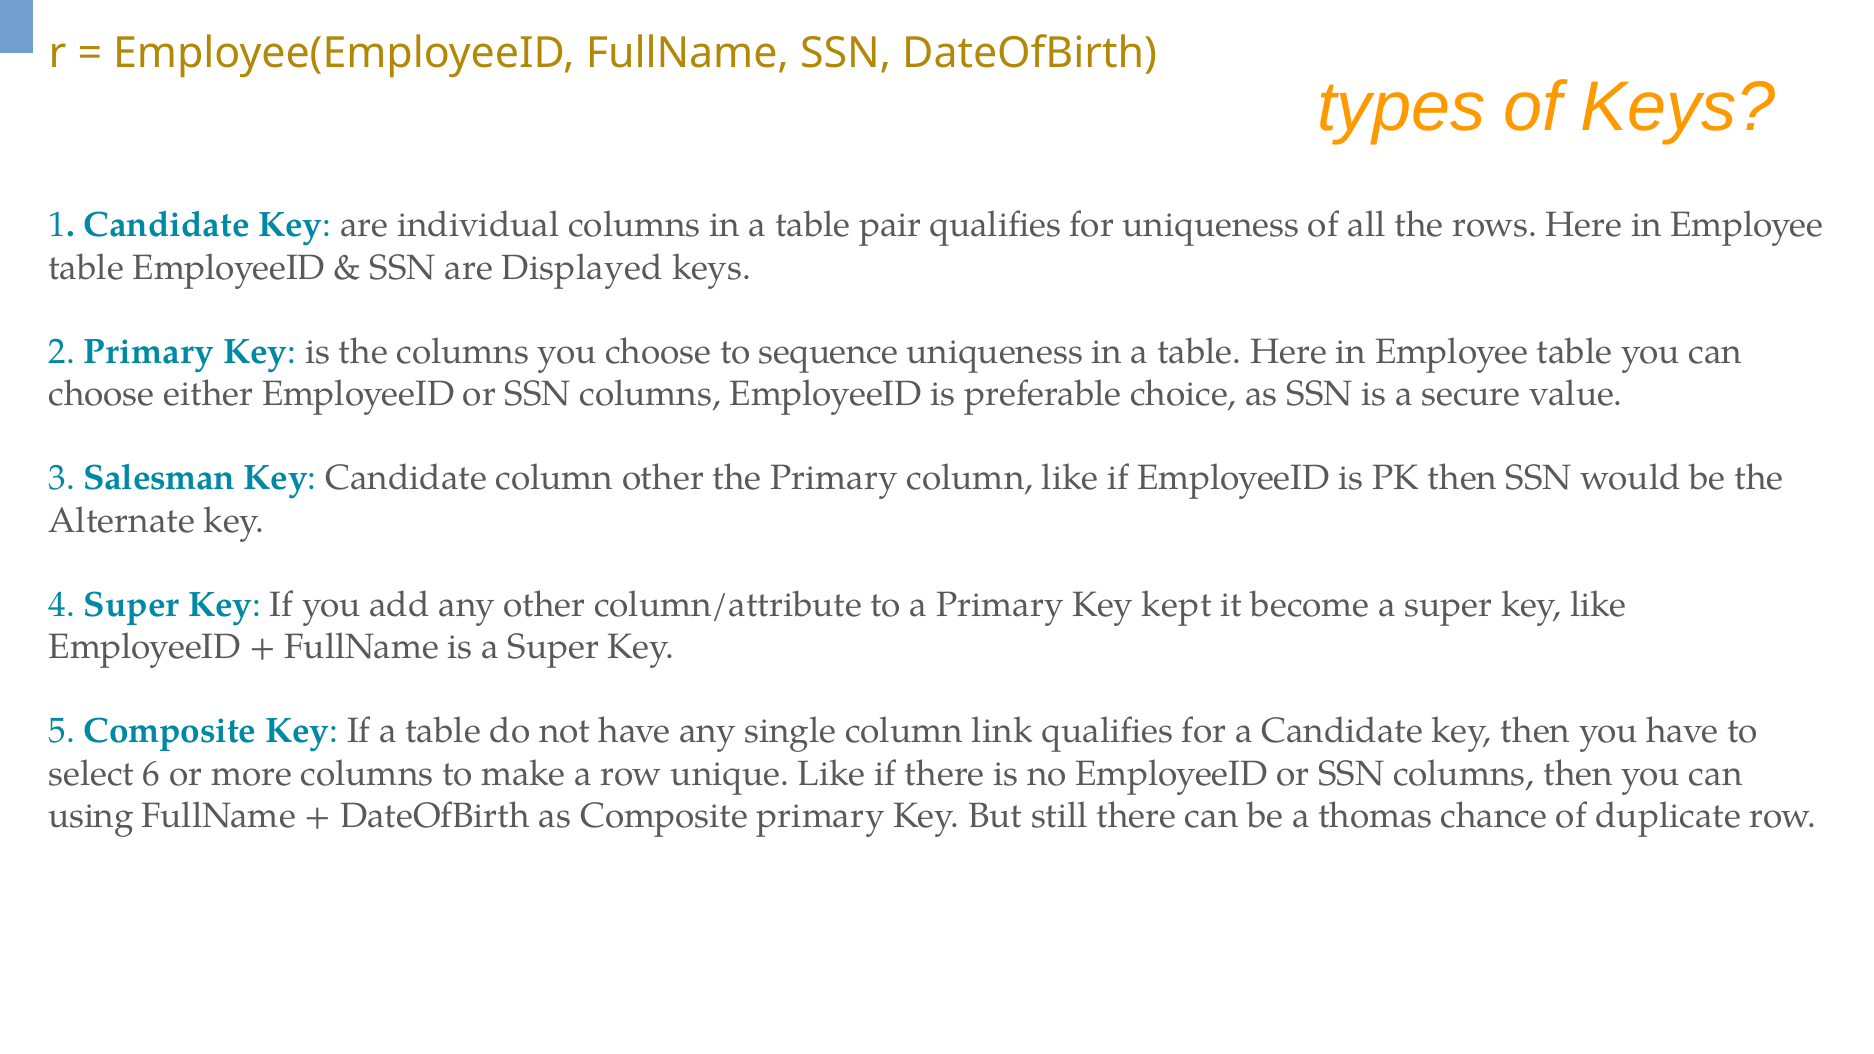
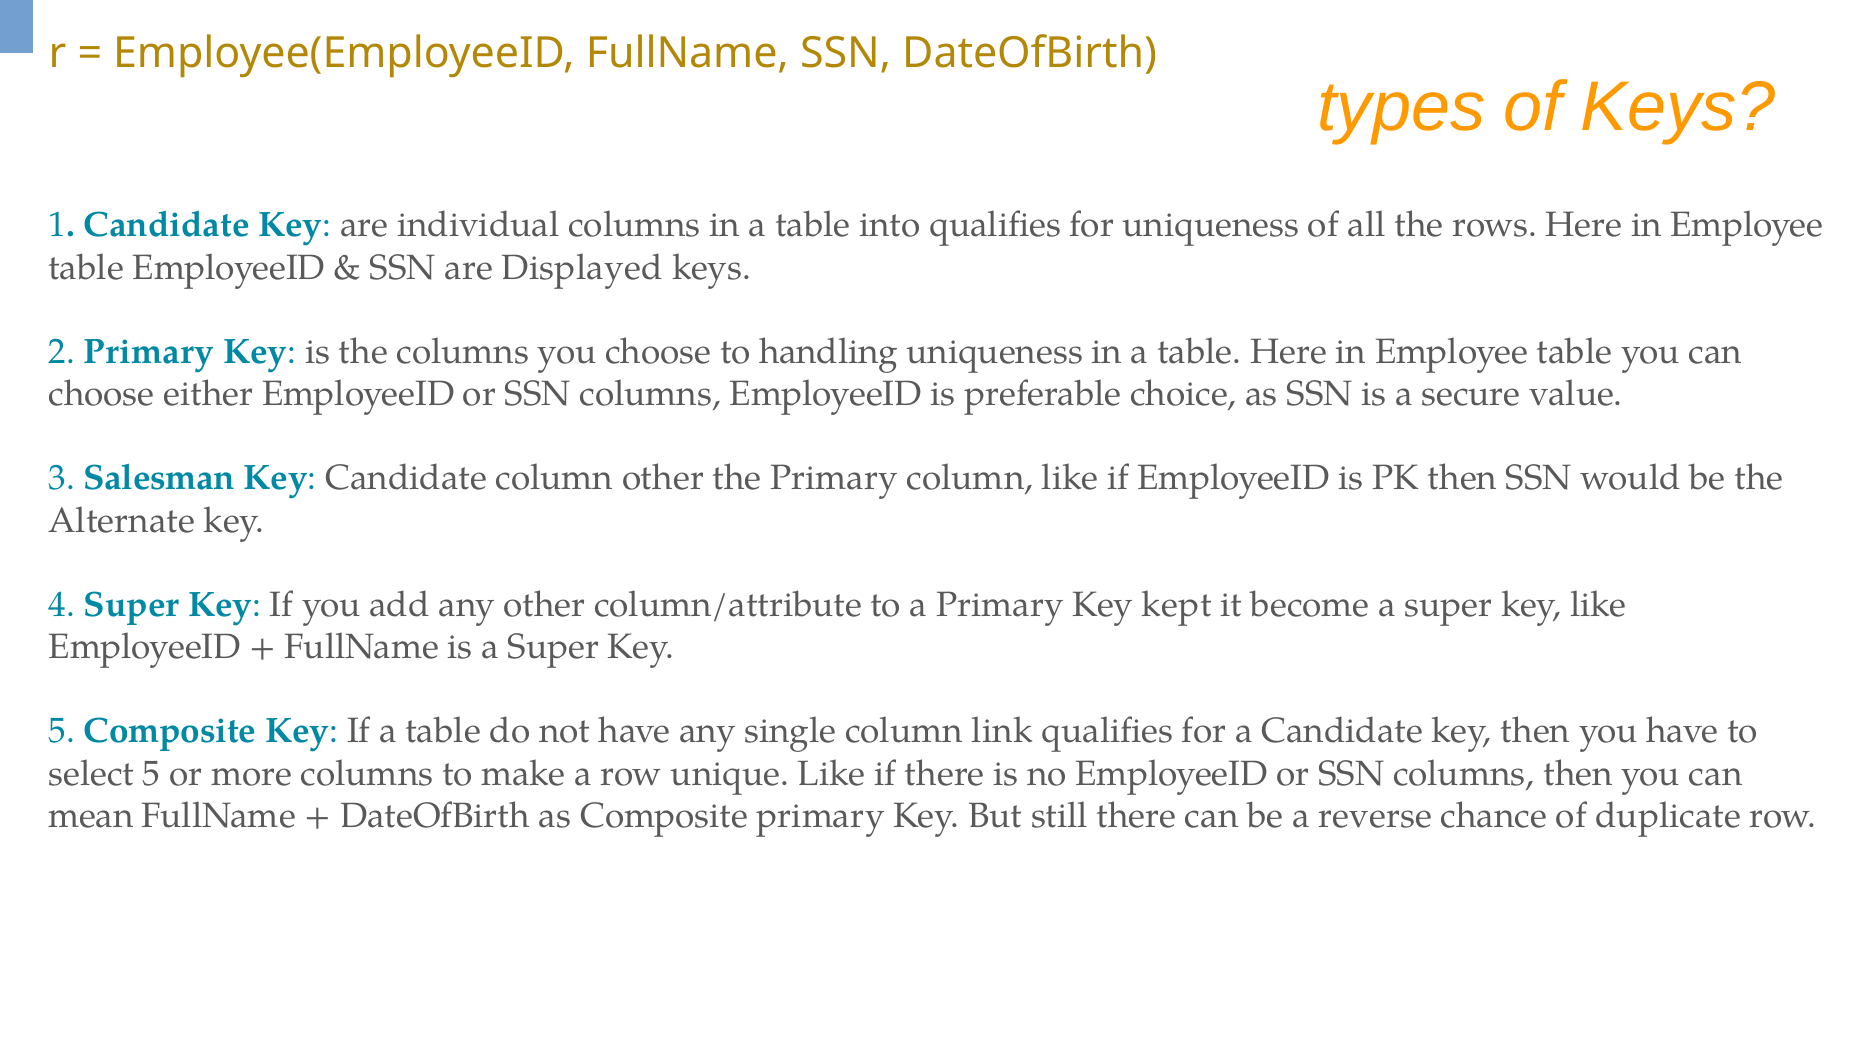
pair: pair -> into (890, 225)
sequence: sequence -> handling (829, 352)
select 6: 6 -> 5 (152, 774)
using: using -> mean (91, 816)
thomas: thomas -> reverse (1375, 816)
